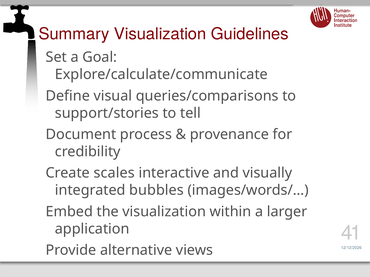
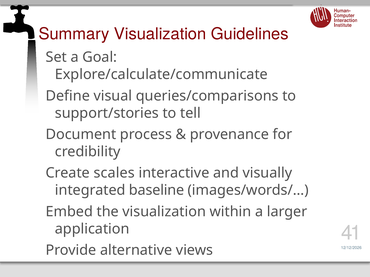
bubbles: bubbles -> baseline (157, 191)
